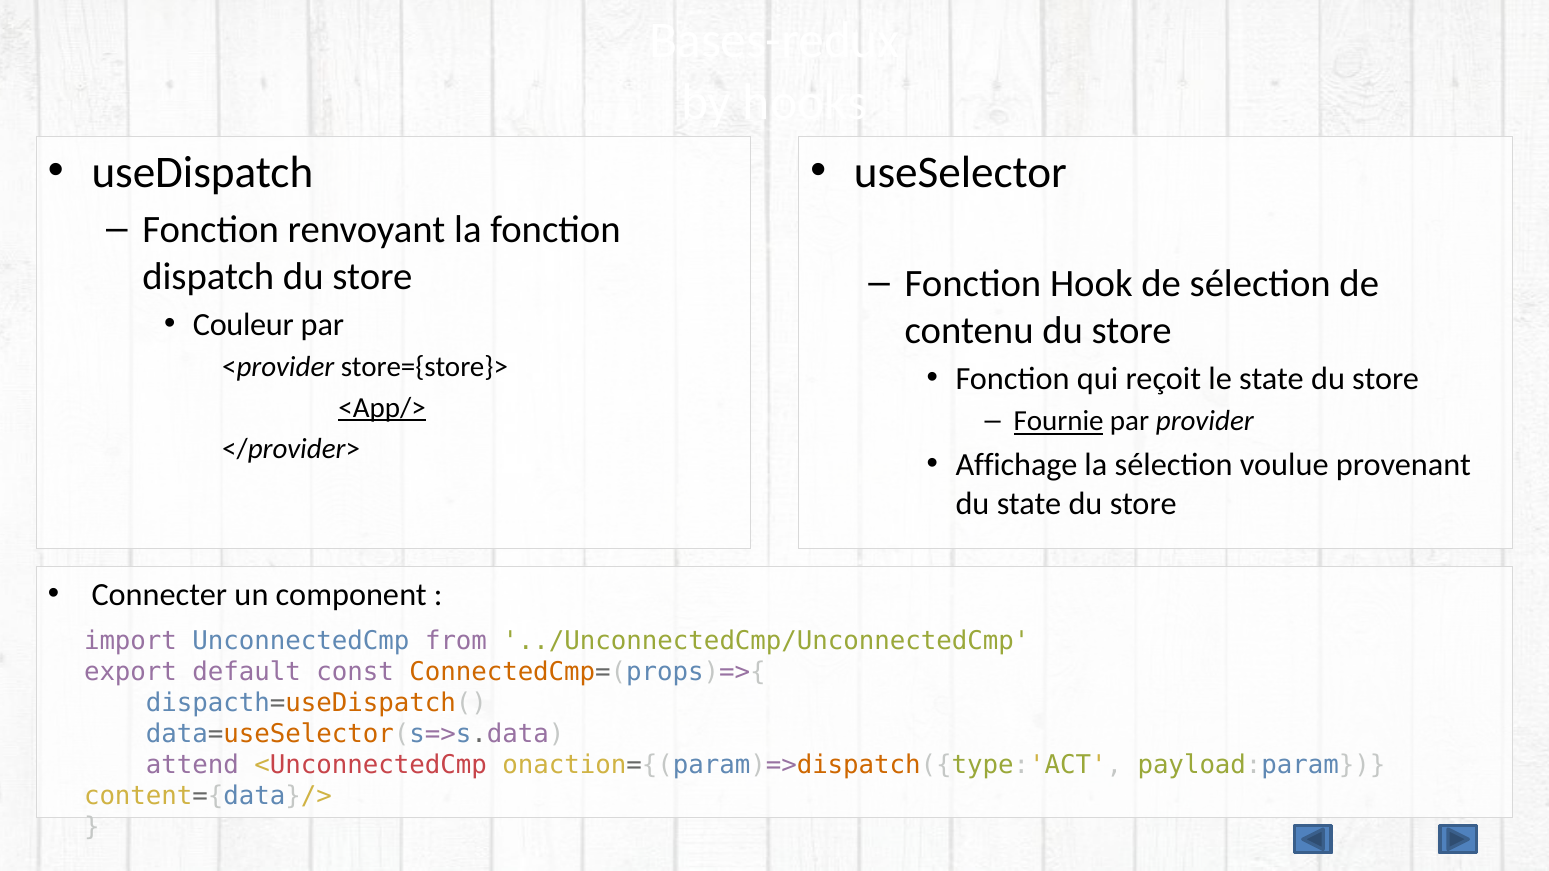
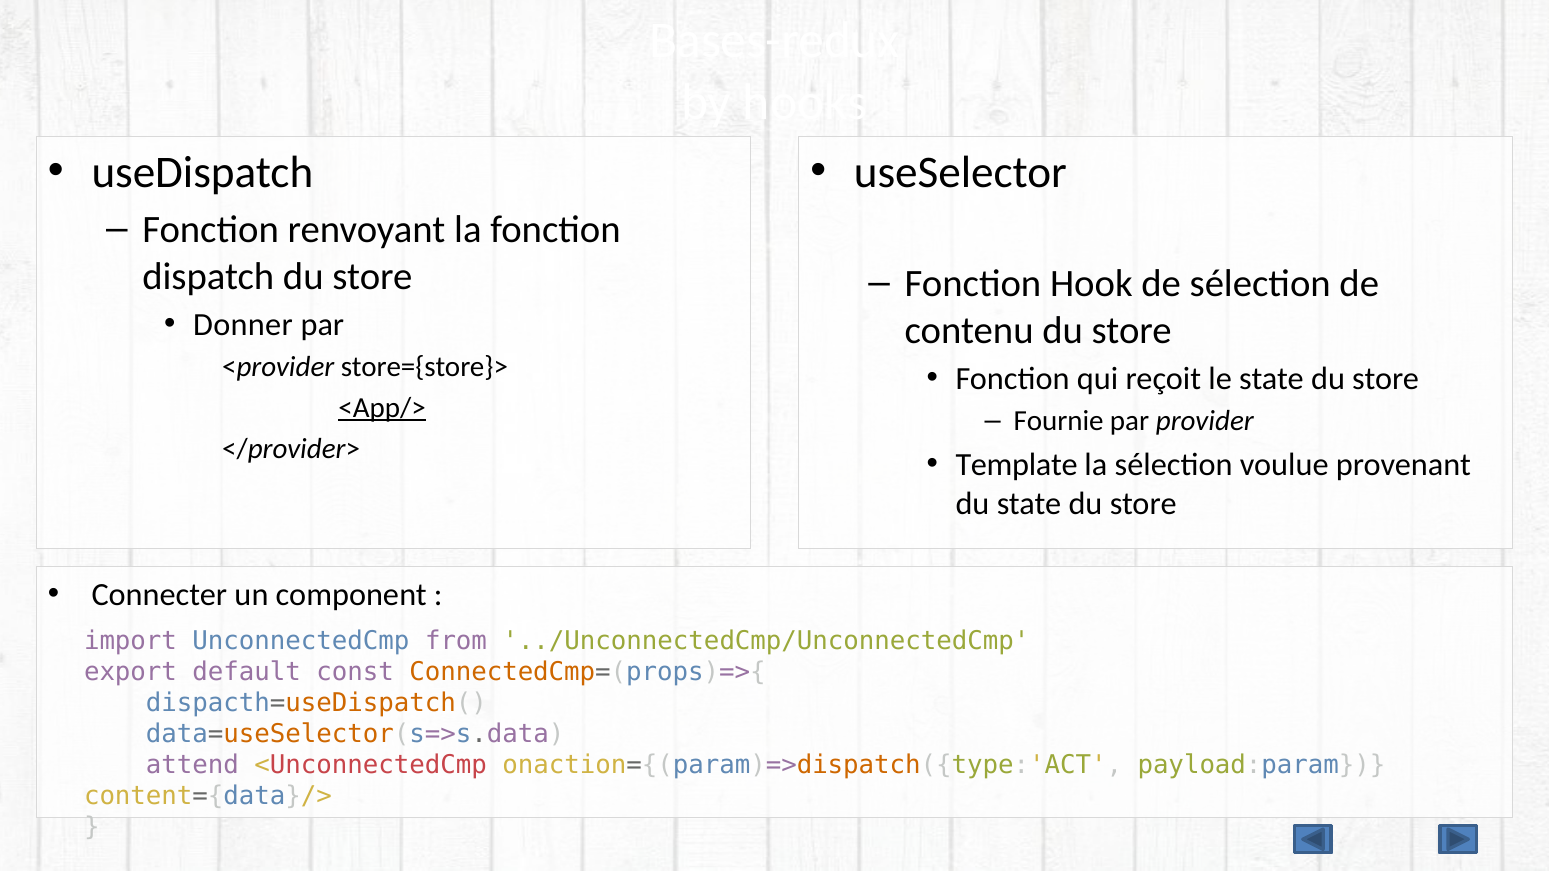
Couleur: Couleur -> Donner (243, 325)
Fournie underline: present -> none (1059, 422)
Affichage: Affichage -> Template (1017, 465)
